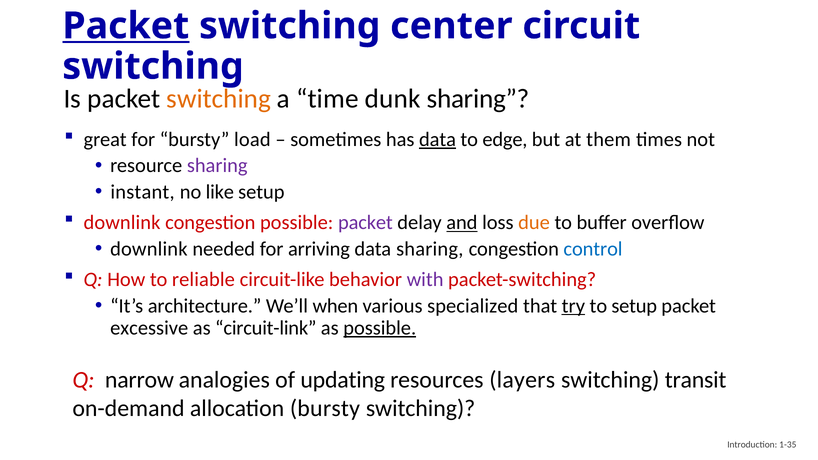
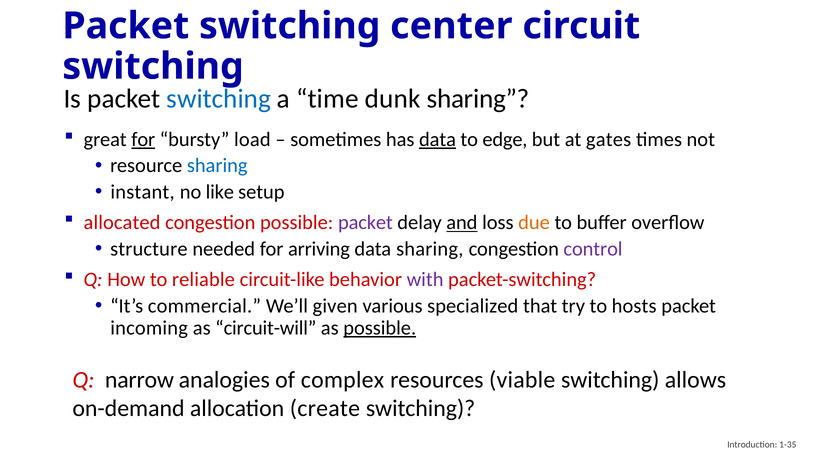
Packet underline: present -> none (126, 26)
switching colour: orange -> blue (219, 99)
for underline: none -> present (143, 139)
them: them -> gates (609, 139)
sharing colour: purple -> blue (217, 166)
downlink: downlink -> allocated (122, 223)
downlink: downlink -> structure (149, 249)
control colour: blue -> purple (593, 249)
architecture: architecture -> commercial (204, 306)
when: when -> given (335, 306)
try underline: present -> none (573, 306)
to setup: setup -> hosts (634, 306)
excessive: excessive -> incoming (149, 328)
circuit-link: circuit-link -> circuit-will (266, 328)
updating: updating -> complex (342, 380)
layers: layers -> viable (522, 380)
transit: transit -> allows (695, 380)
allocation bursty: bursty -> create (325, 409)
